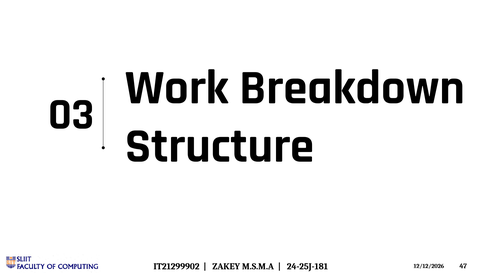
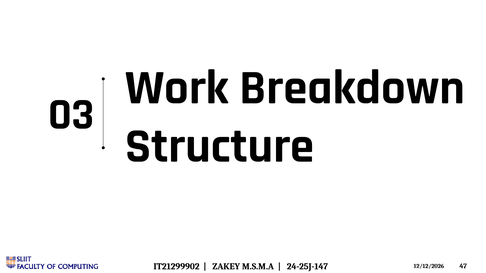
24-25J-181: 24-25J-181 -> 24-25J-147 (307, 267)
